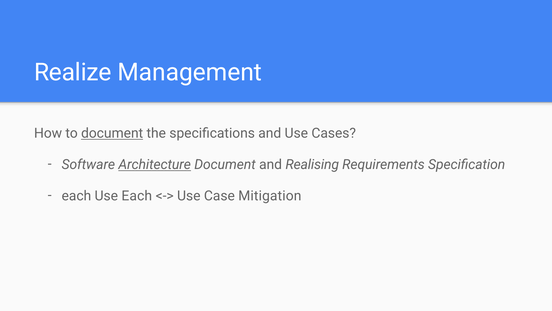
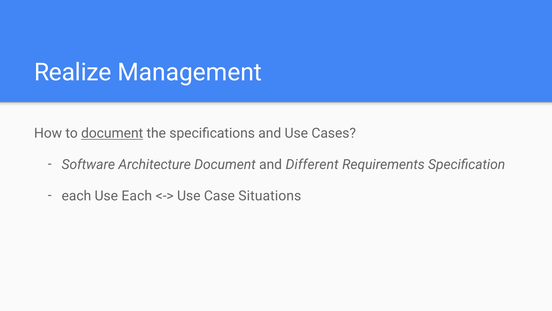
Architecture underline: present -> none (155, 164)
Realising: Realising -> Different (312, 164)
Mitigation: Mitigation -> Situations (270, 196)
